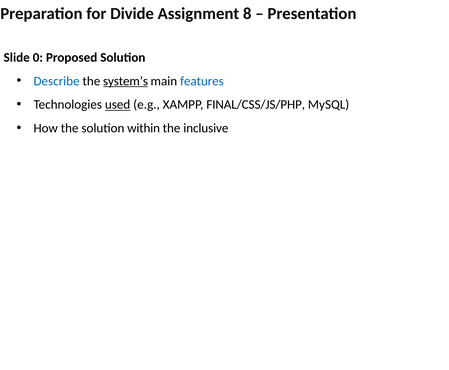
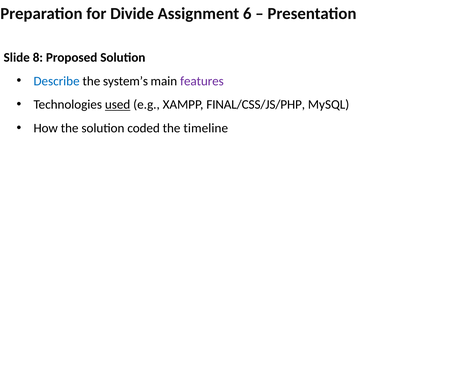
8: 8 -> 6 (247, 14)
0: 0 -> 8 (38, 58)
system’s underline: present -> none (125, 81)
features colour: blue -> purple (202, 81)
within: within -> coded (144, 128)
inclusive: inclusive -> timeline (206, 128)
